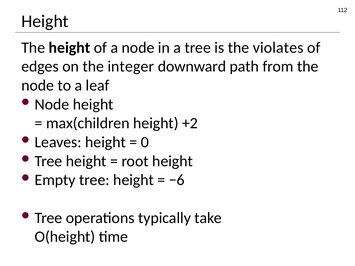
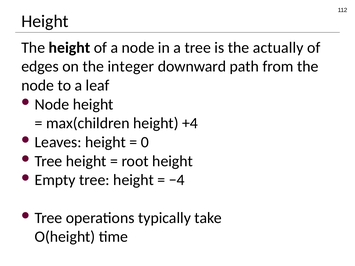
violates: violates -> actually (278, 48)
+2: +2 -> +4 (190, 123)
−6: −6 -> −4 (177, 180)
